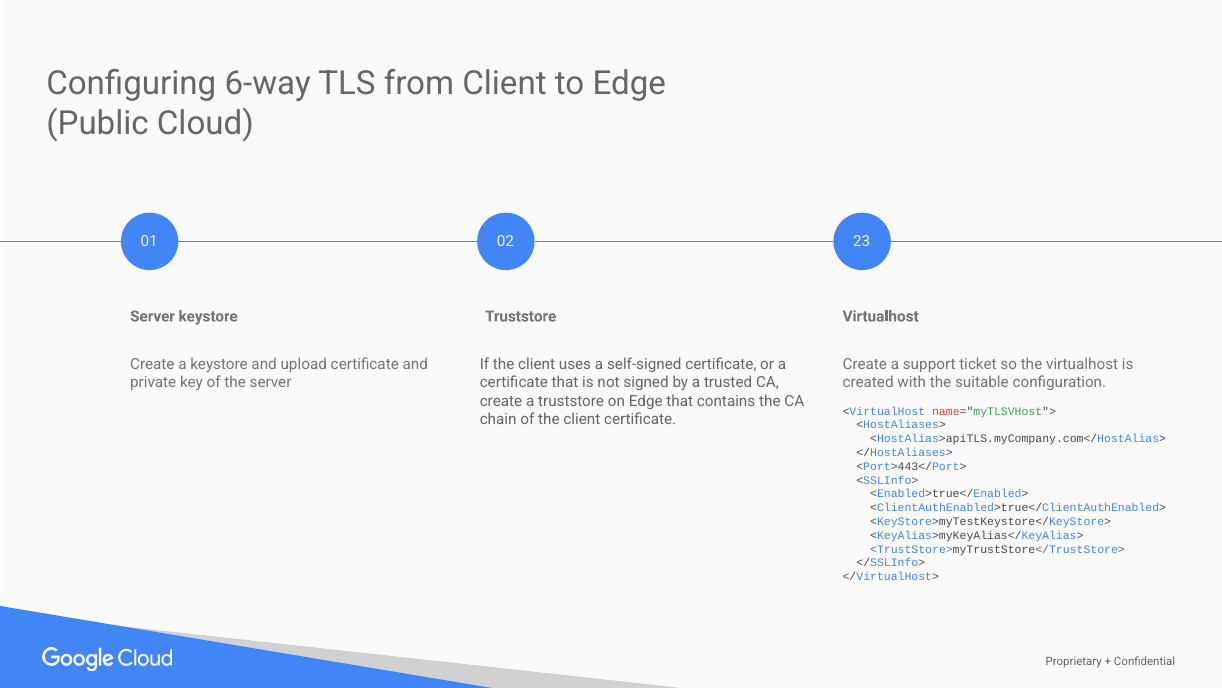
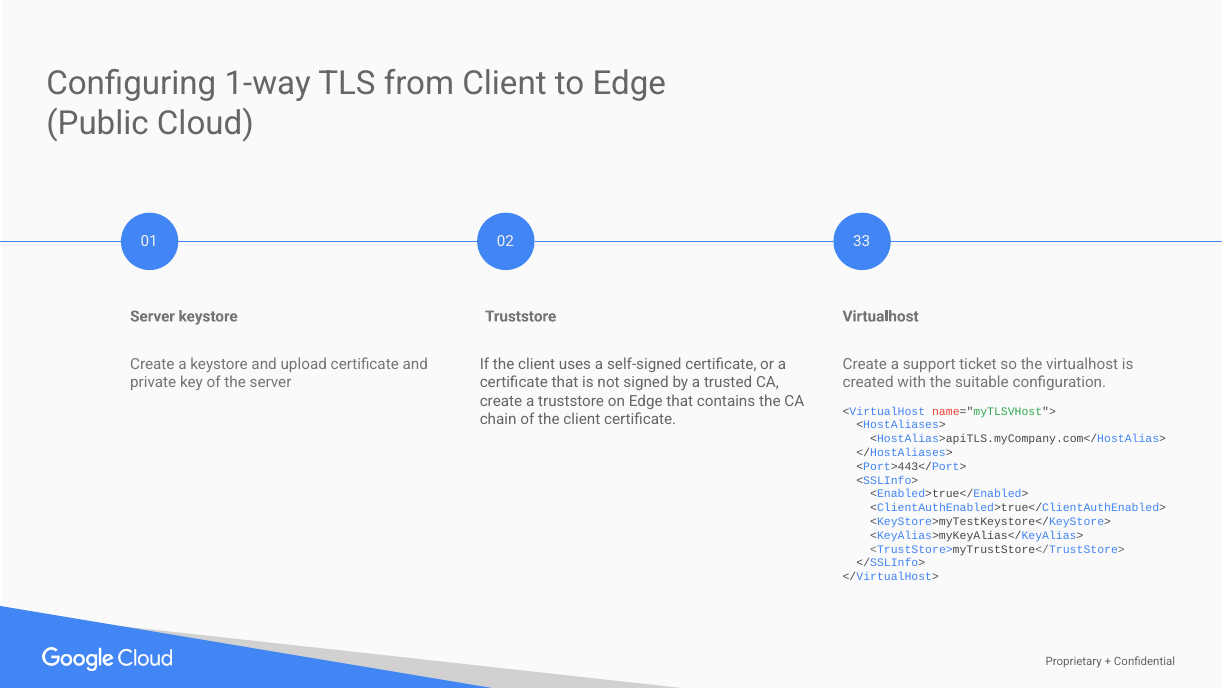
6-way: 6-way -> 1-way (268, 84)
23: 23 -> 33 (862, 242)
